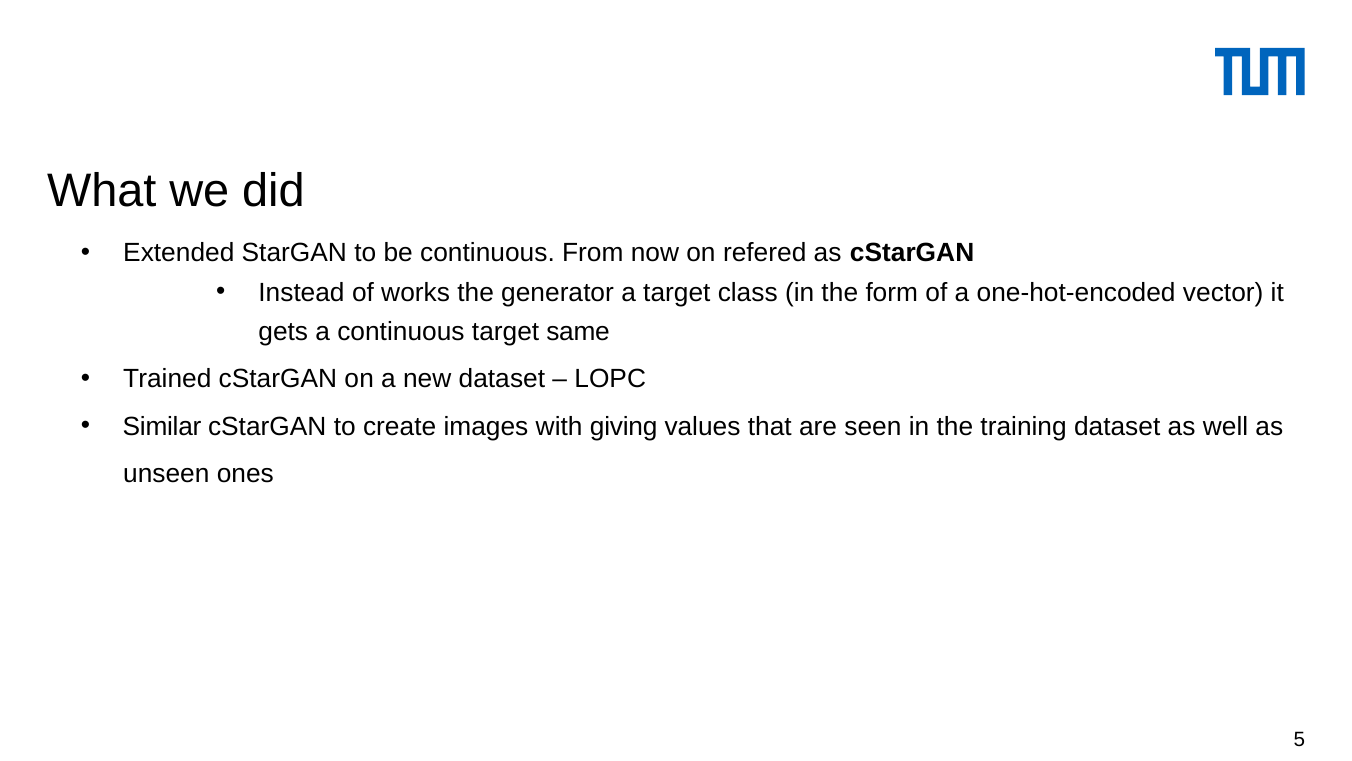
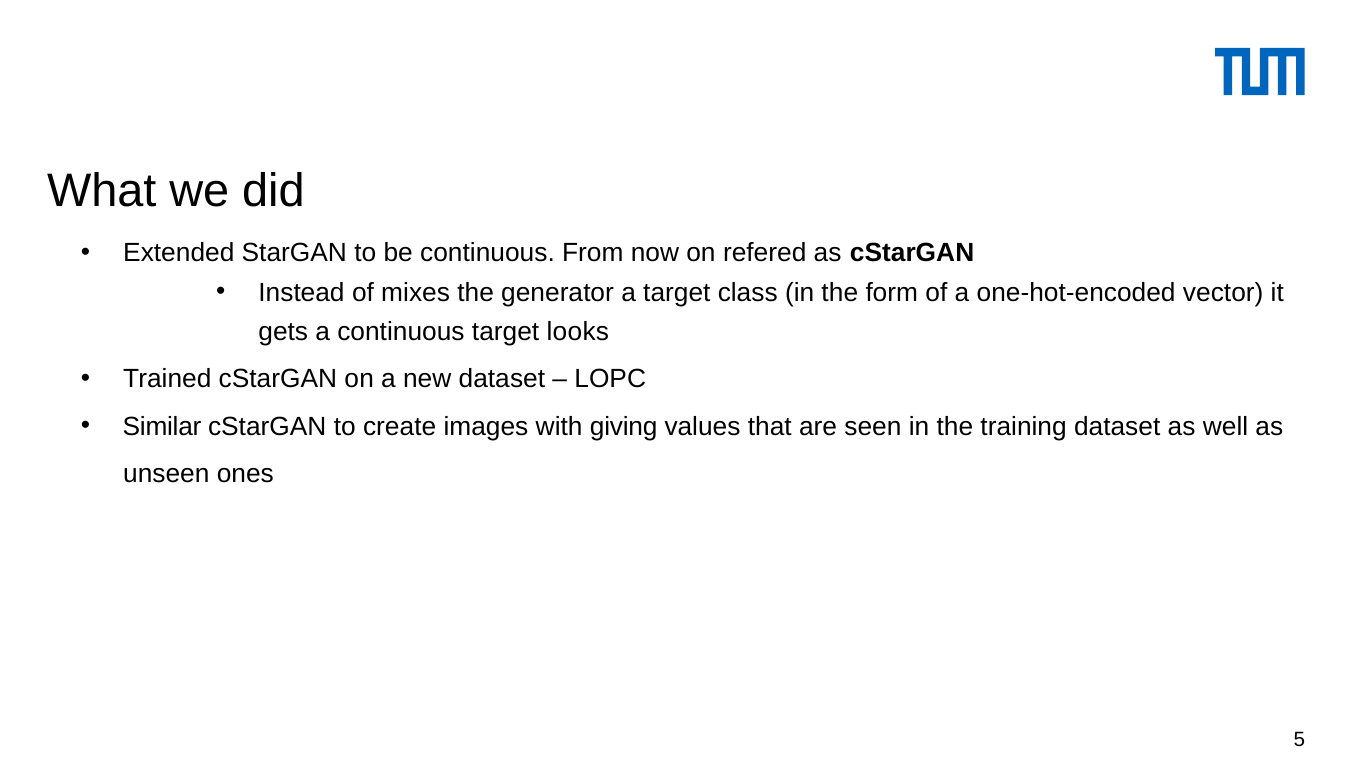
works: works -> mixes (416, 292)
same: same -> looks (578, 332)
